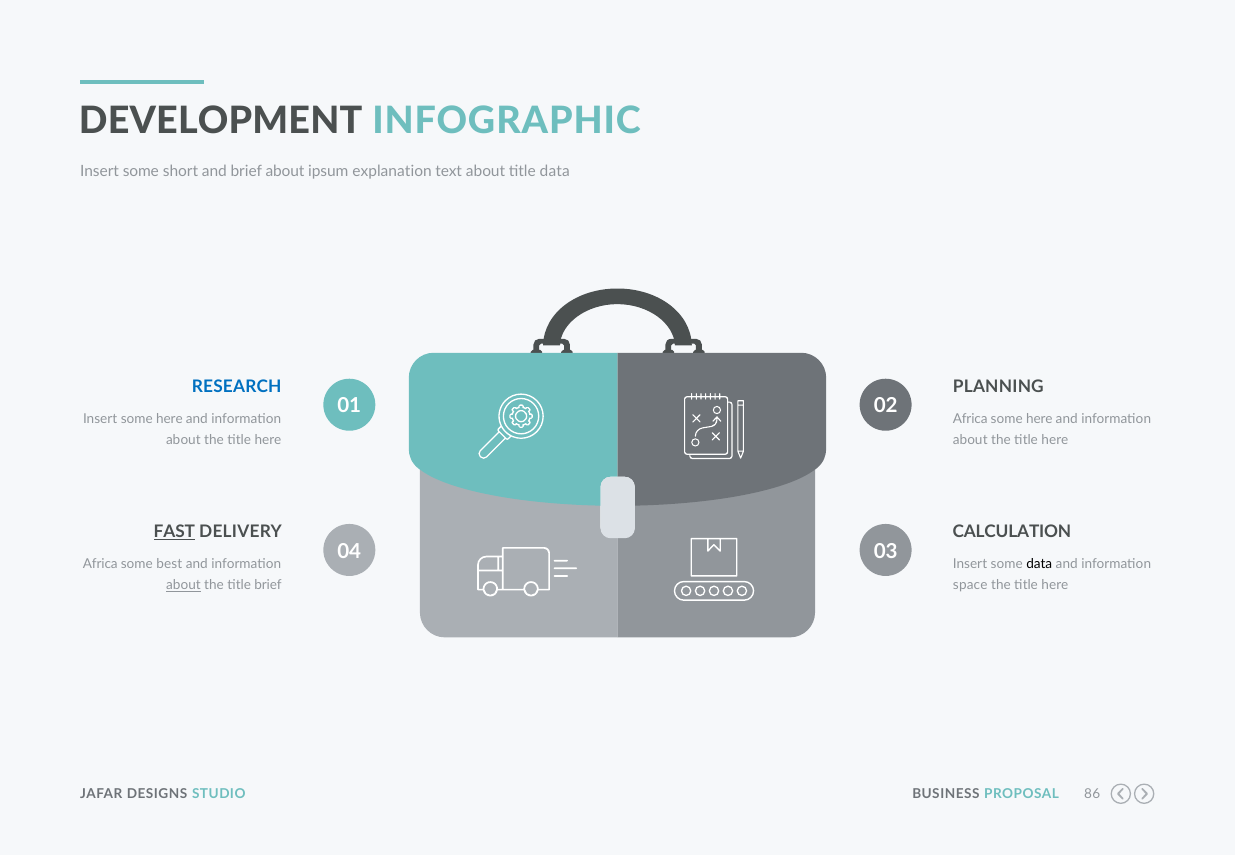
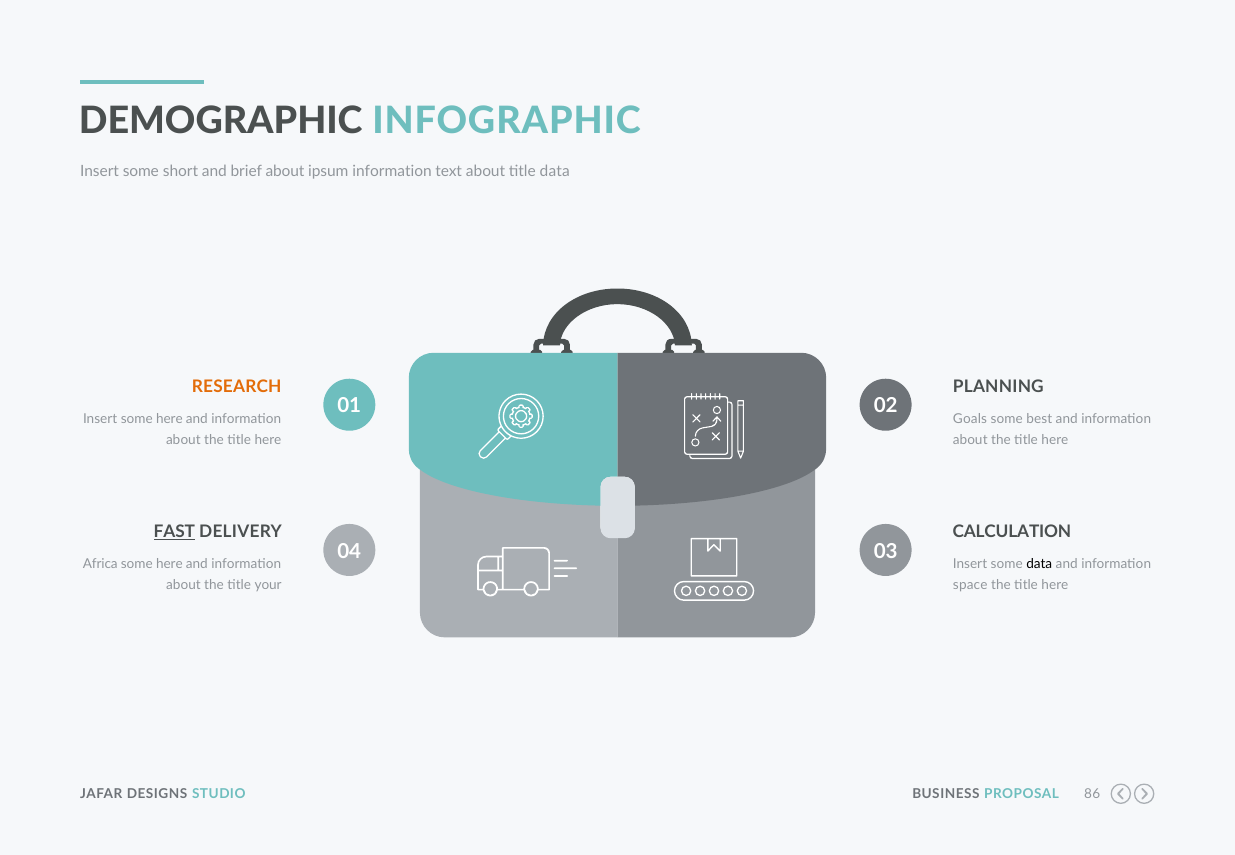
DEVELOPMENT: DEVELOPMENT -> DEMOGRAPHIC (221, 121)
ipsum explanation: explanation -> information (392, 172)
RESEARCH colour: blue -> orange (237, 387)
Africa: Africa -> Goals (970, 419)
here: here -> best (1039, 419)
best: best -> here (169, 564)
about underline: present -> none (183, 585)
title brief: brief -> your (268, 585)
